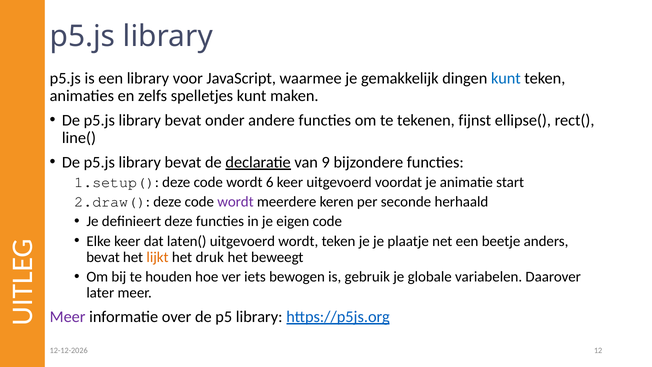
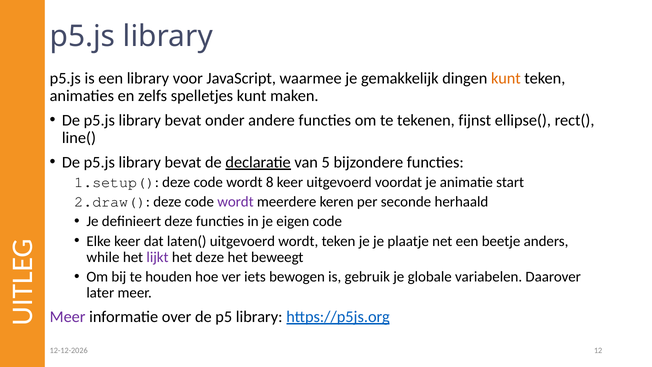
kunt colour: blue -> orange (506, 78)
9: 9 -> 5 (326, 162)
6: 6 -> 8 (270, 182)
bevat: bevat -> while (103, 257)
lijkt colour: orange -> purple (158, 257)
het druk: druk -> deze (210, 257)
